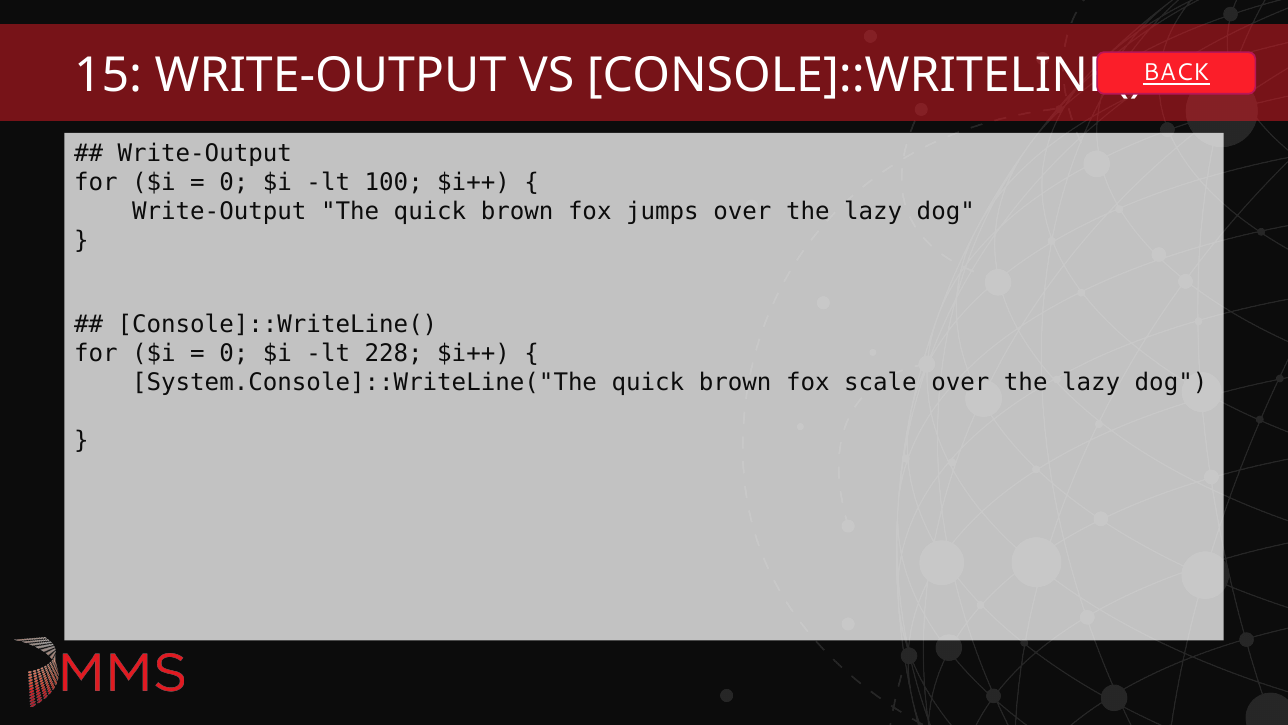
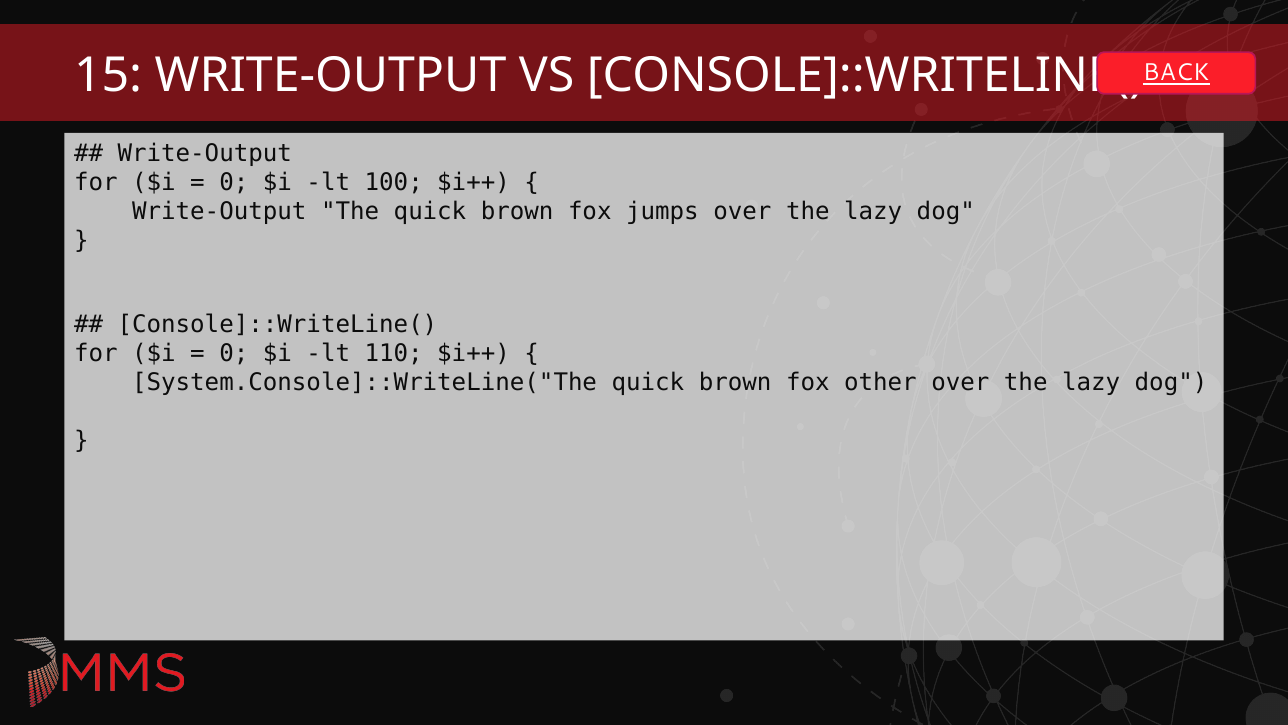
228: 228 -> 110 (394, 354)
scale: scale -> other (880, 382)
